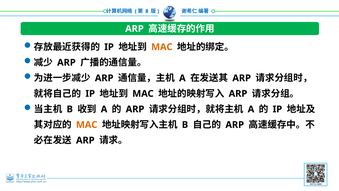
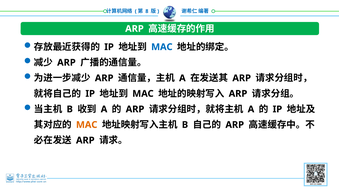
MAC colour: orange -> blue (162, 47)
